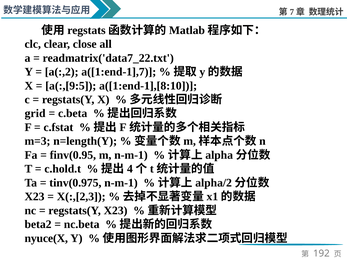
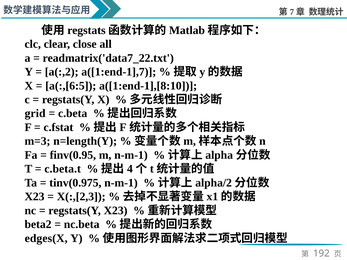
a(:,[9:5: a(:,[9:5 -> a(:,[6:5 (71, 86)
c.hold.t: c.hold.t -> c.beta.t (63, 169)
nyuce(X: nyuce(X -> edges(X (46, 238)
